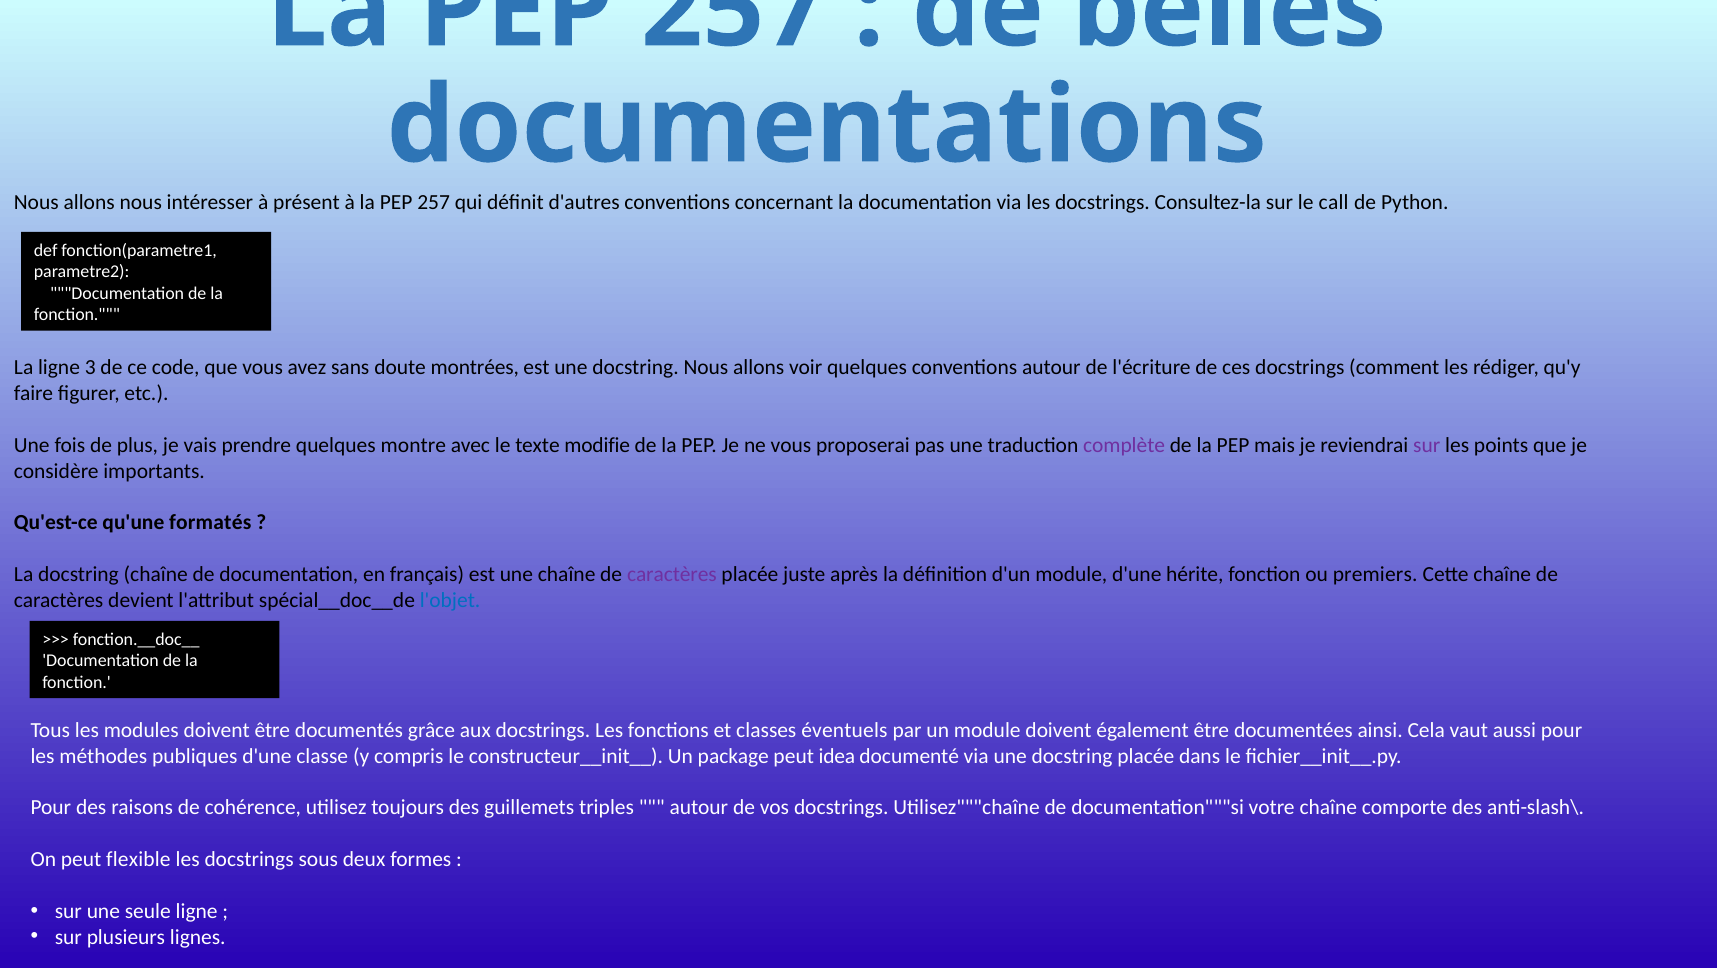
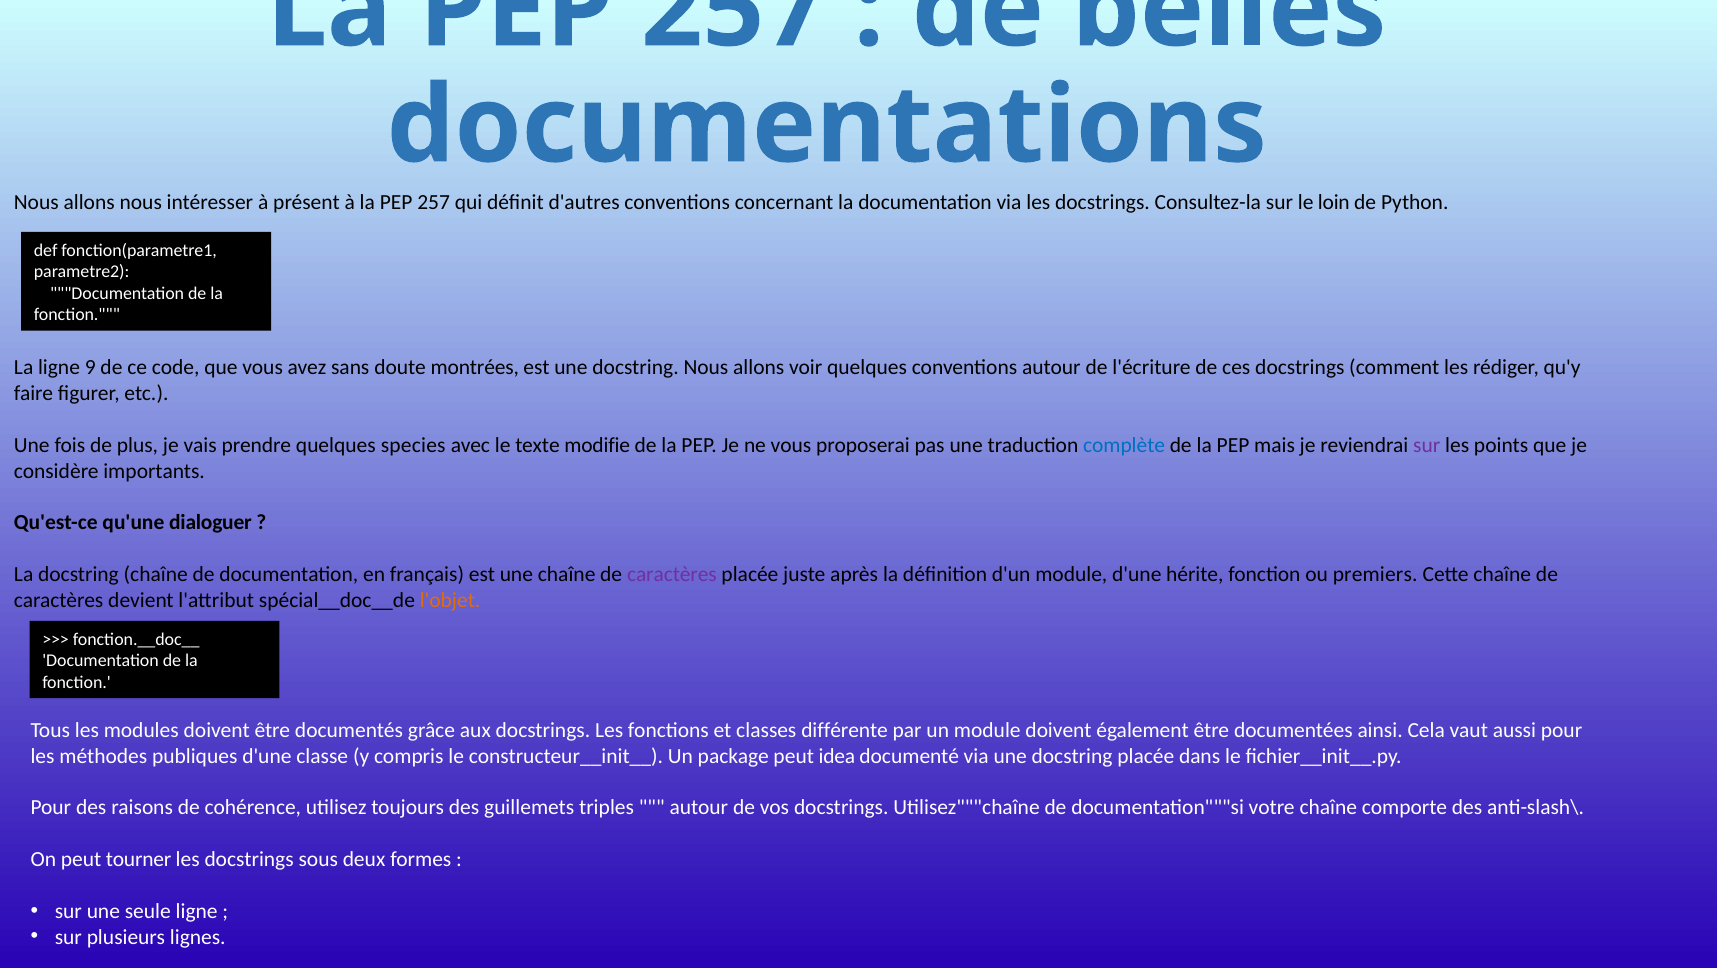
call: call -> loin (1334, 202)
3: 3 -> 9 (90, 368)
montre: montre -> species (413, 445)
complète colour: purple -> blue (1124, 445)
formatés: formatés -> dialoguer (210, 523)
l'objet colour: blue -> orange (450, 600)
éventuels: éventuels -> différente (845, 730)
flexible: flexible -> tourner (139, 860)
